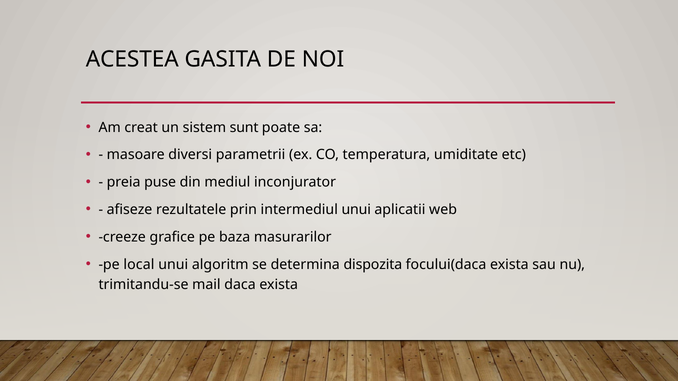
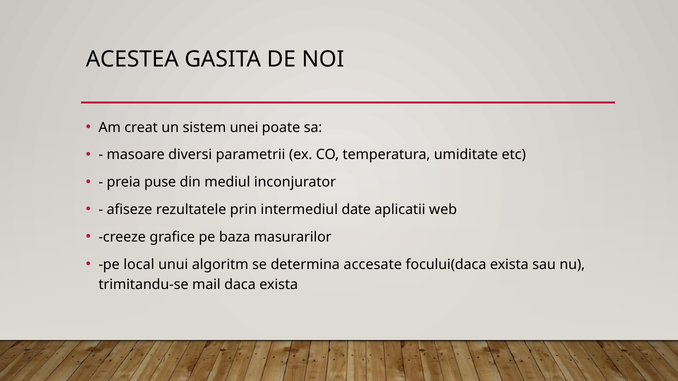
sunt: sunt -> unei (244, 128)
intermediul unui: unui -> date (356, 210)
dispozita: dispozita -> accesate (373, 265)
